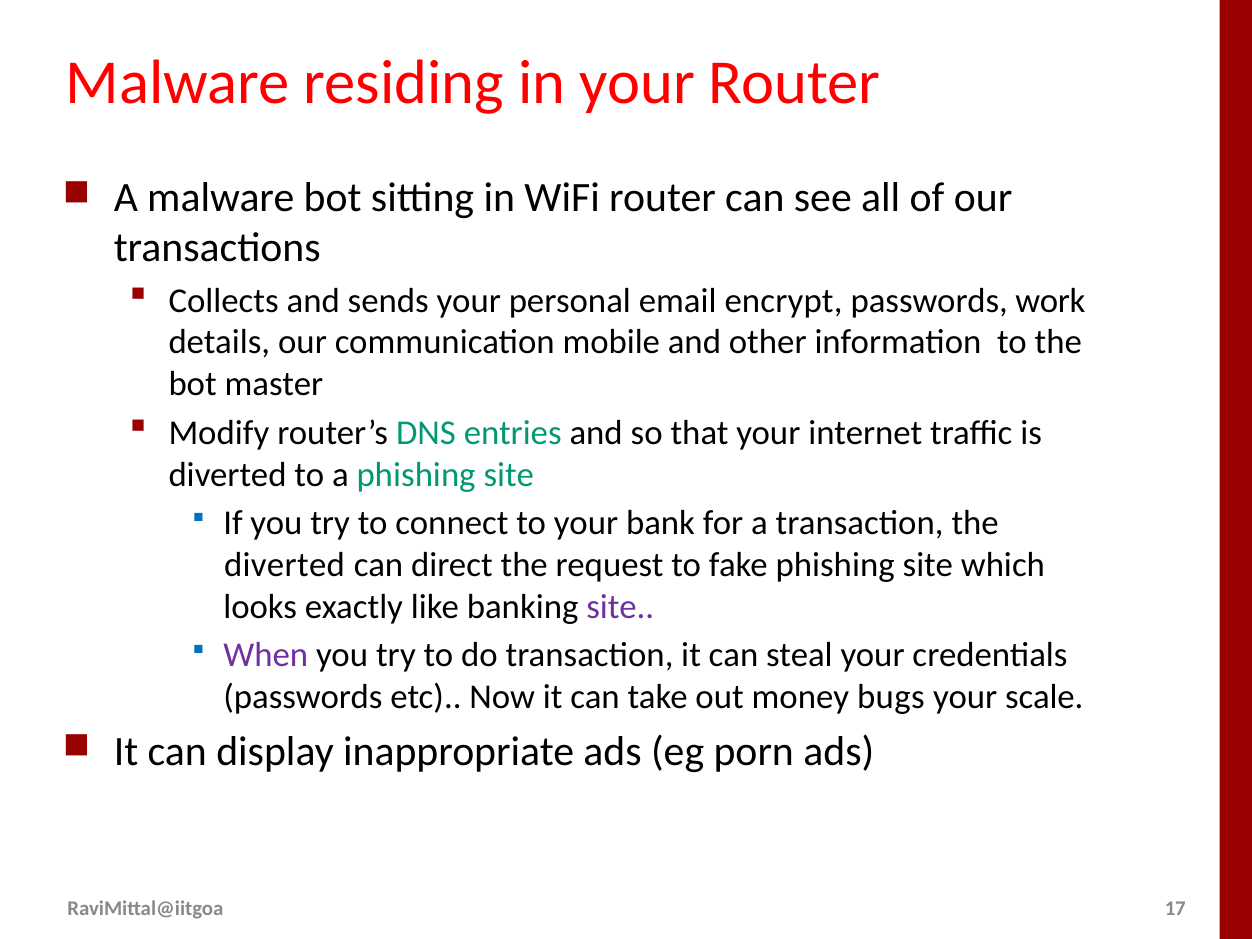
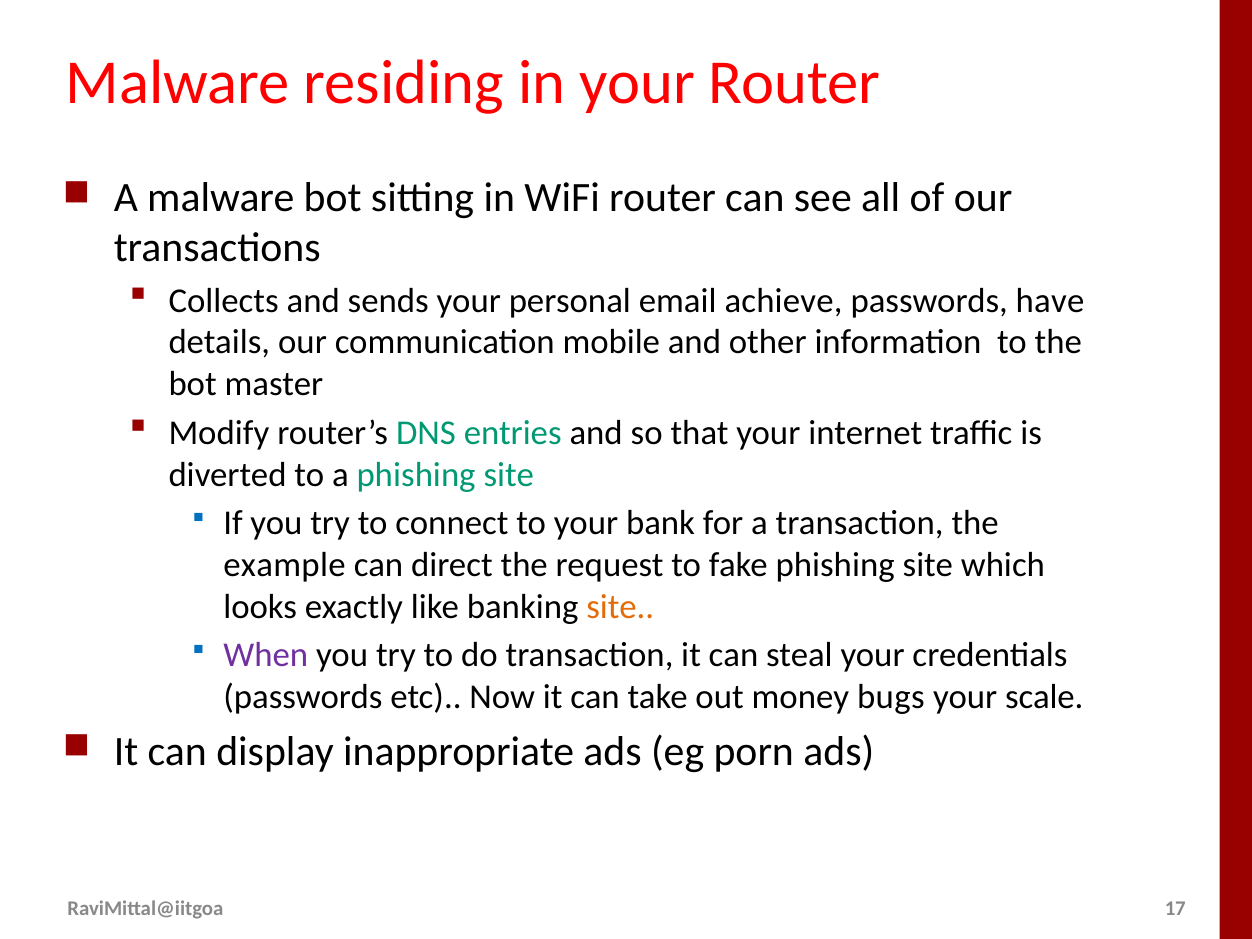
encrypt: encrypt -> achieve (783, 301)
work: work -> have (1050, 301)
diverted: diverted -> example (284, 565)
site colour: purple -> orange (620, 607)
